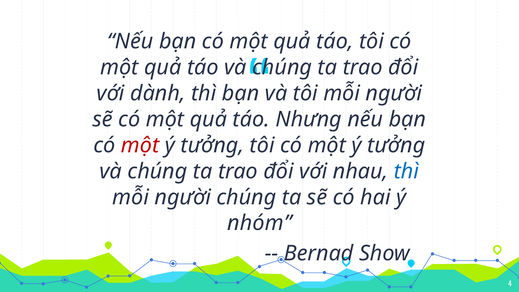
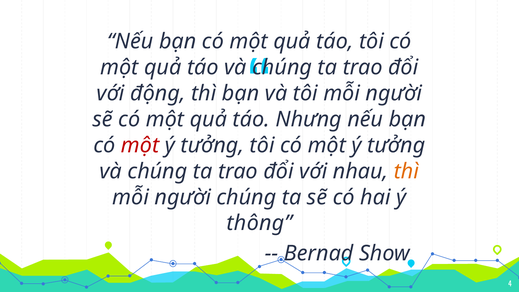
dành: dành -> động (158, 93)
thì colour: blue -> orange (406, 171)
nhóm: nhóm -> thông (259, 223)
